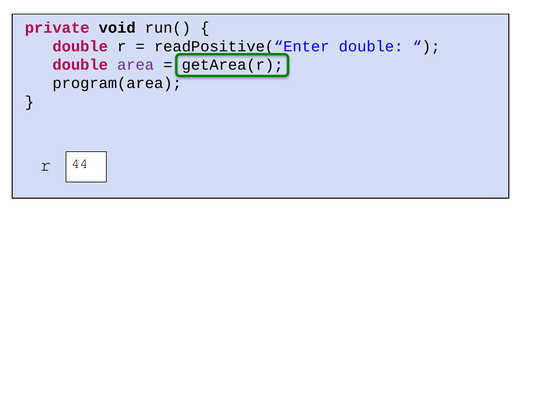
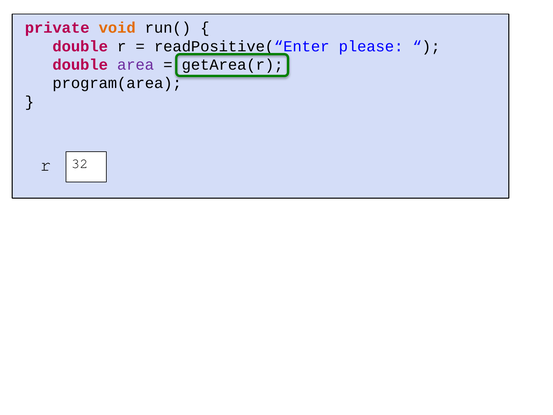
void colour: black -> orange (117, 28)
double: double -> please (371, 46)
44: 44 -> 32 (80, 163)
